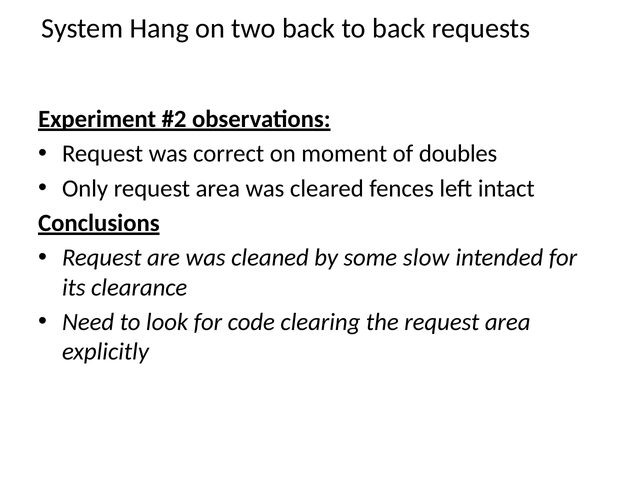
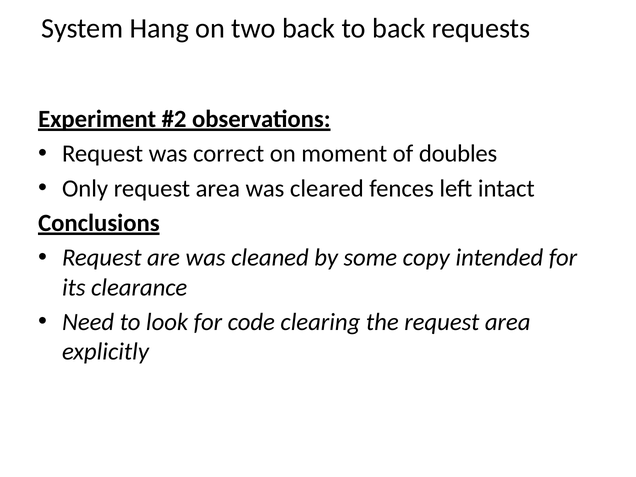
slow: slow -> copy (426, 258)
